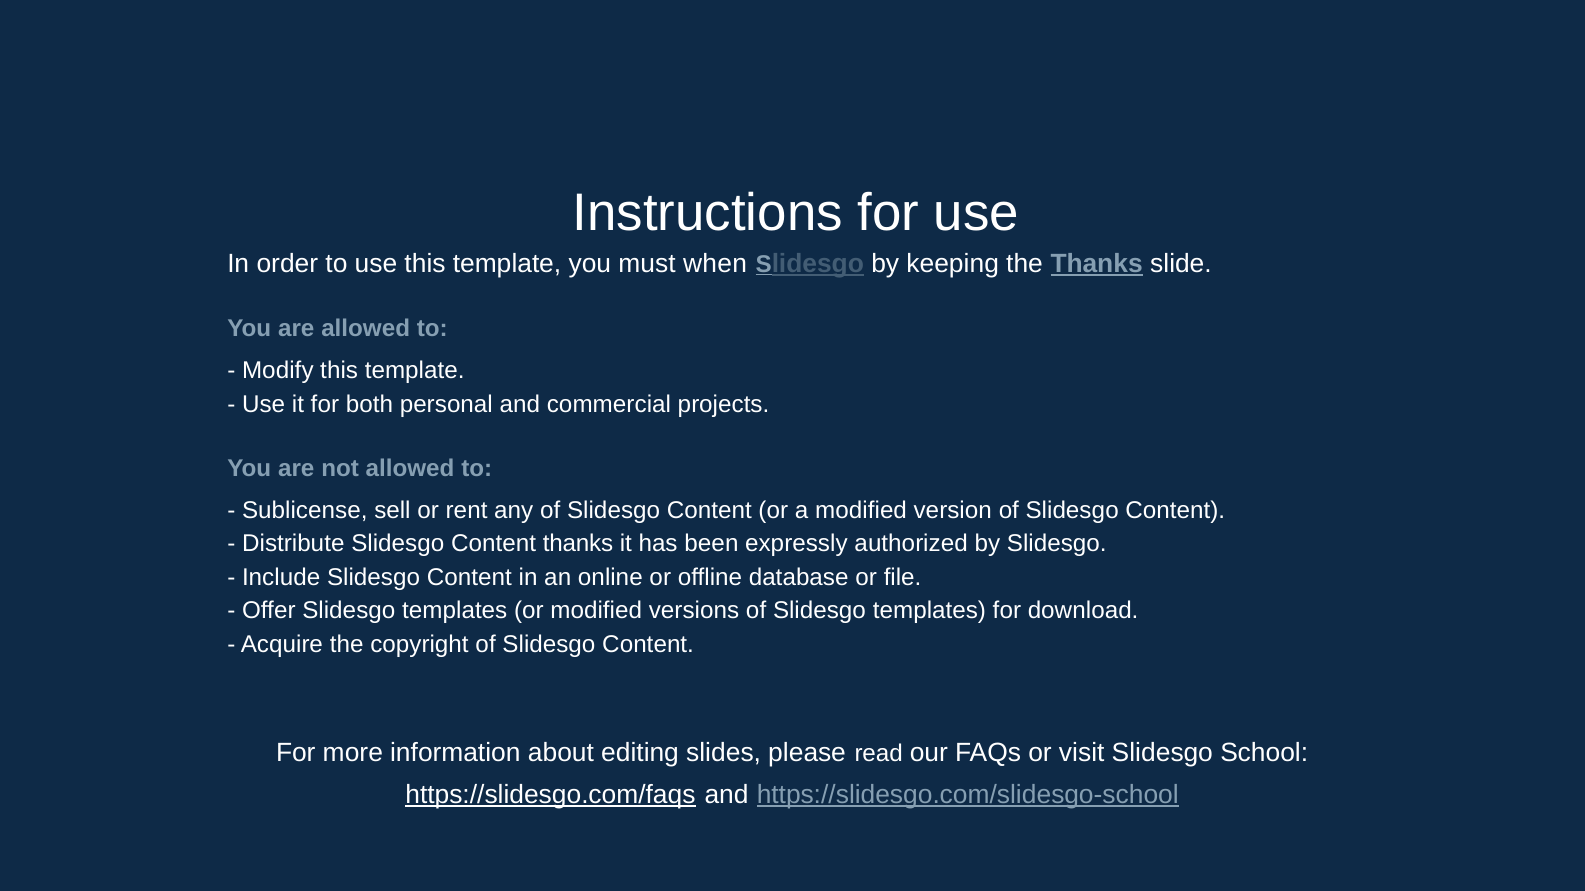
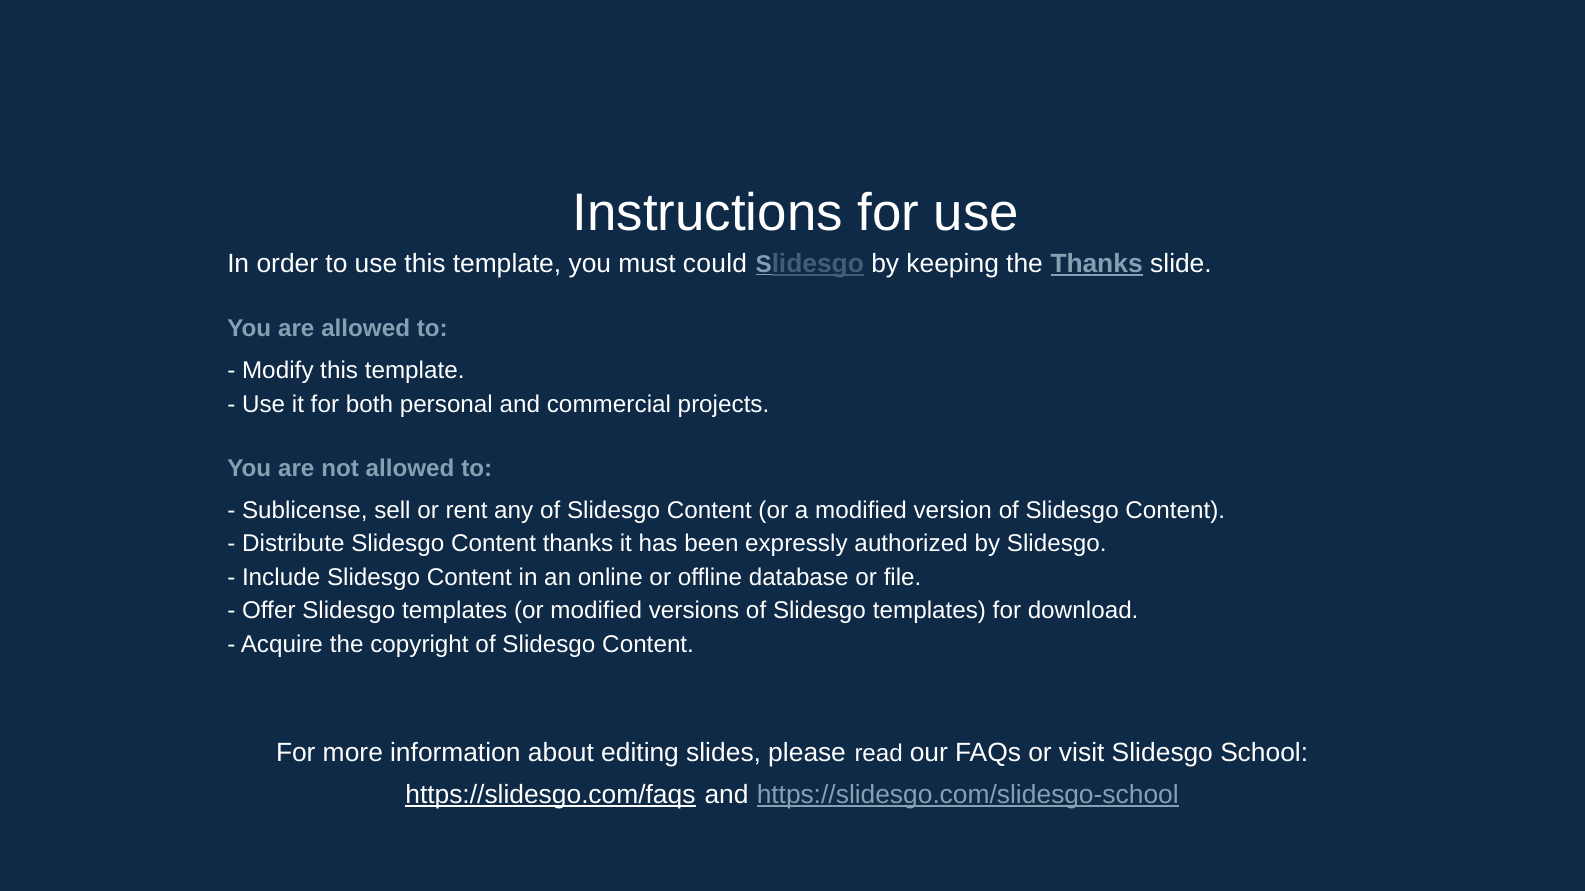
when: when -> could (715, 264)
